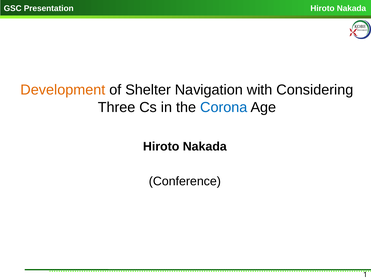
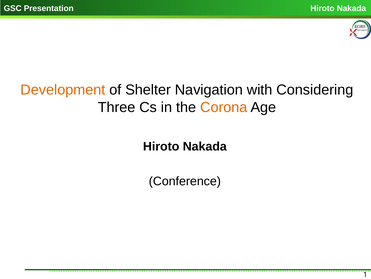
Corona colour: blue -> orange (224, 107)
